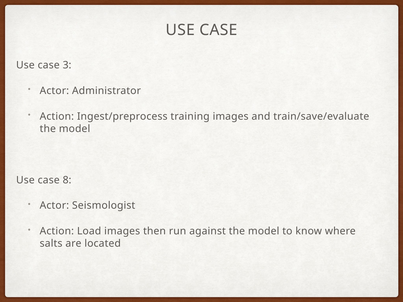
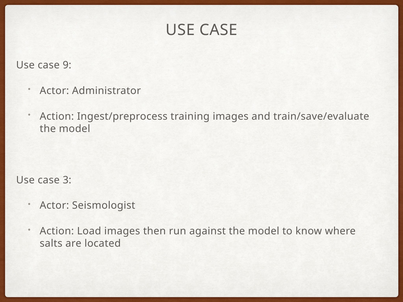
3: 3 -> 9 (67, 65)
8: 8 -> 3 (67, 180)
